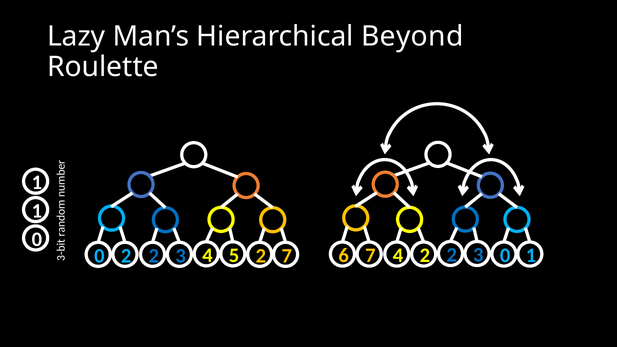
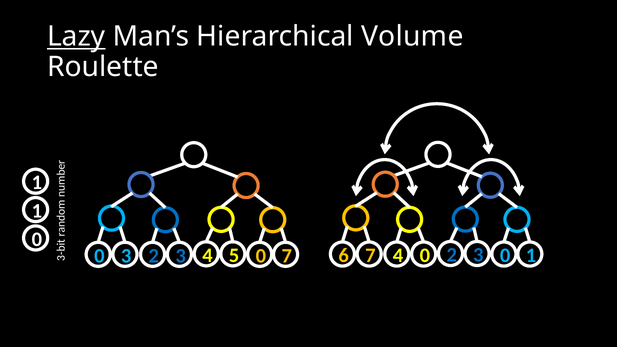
Lazy underline: none -> present (76, 37)
Beyond: Beyond -> Volume (412, 37)
4 2: 2 -> 0 (425, 255)
0 2: 2 -> 3 (126, 256)
5 2: 2 -> 0 (261, 256)
